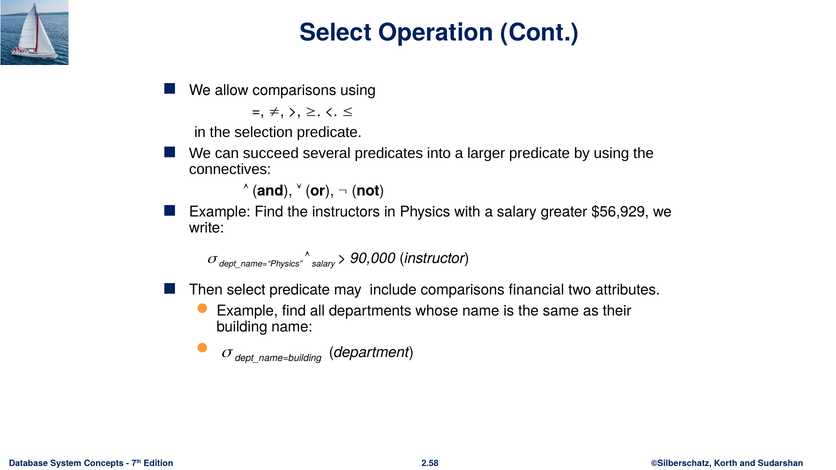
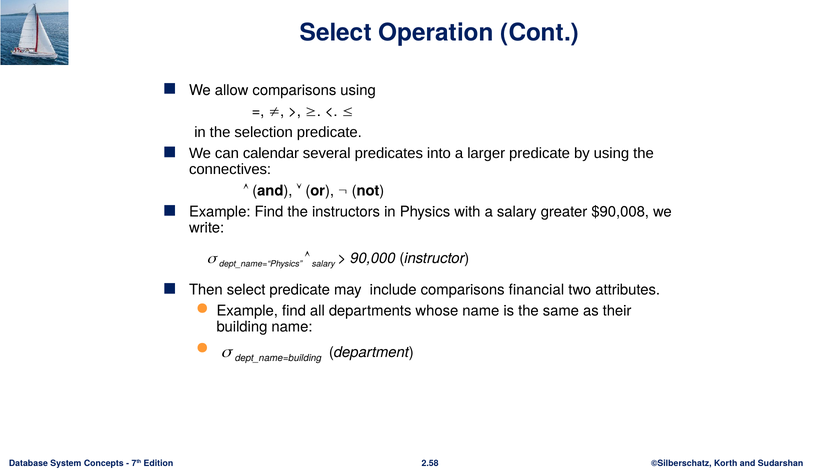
succeed: succeed -> calendar (271, 154)
$56,929: $56,929 -> $90,008 (620, 212)
